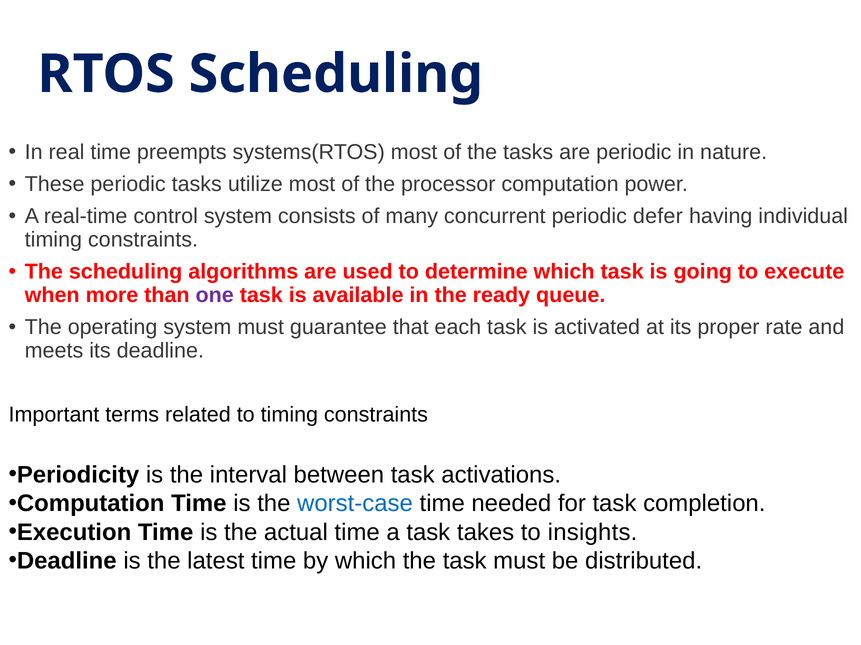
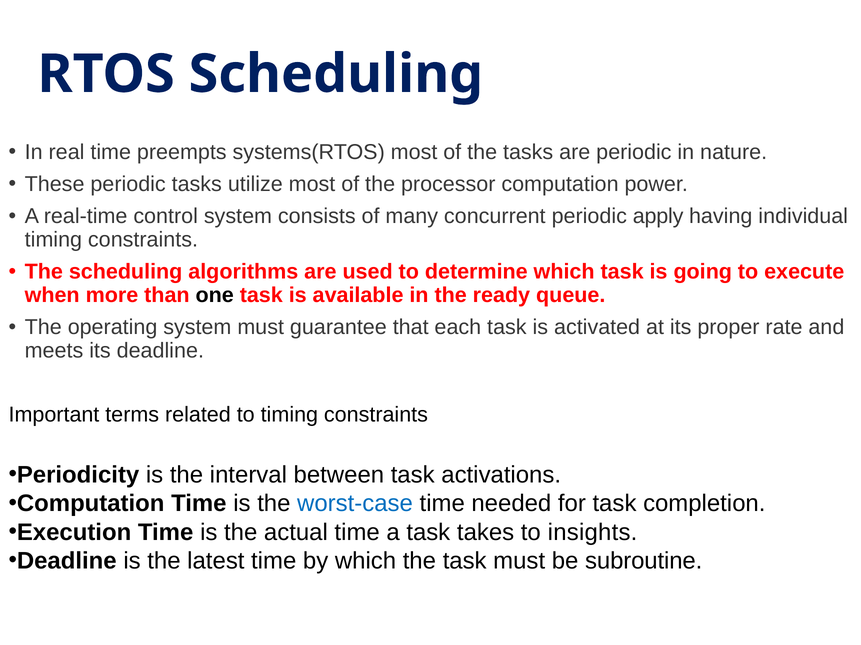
defer: defer -> apply (658, 217)
one colour: purple -> black (215, 295)
distributed: distributed -> subroutine (644, 562)
